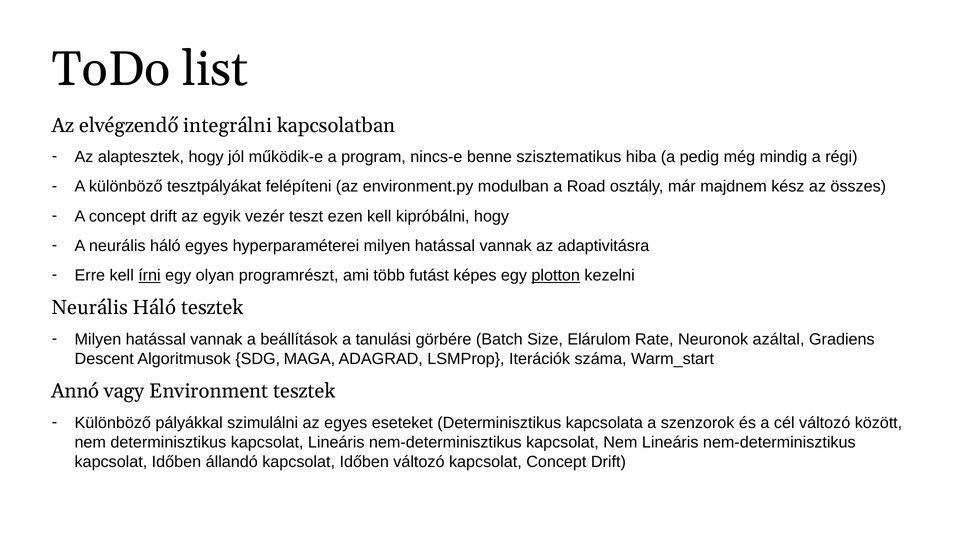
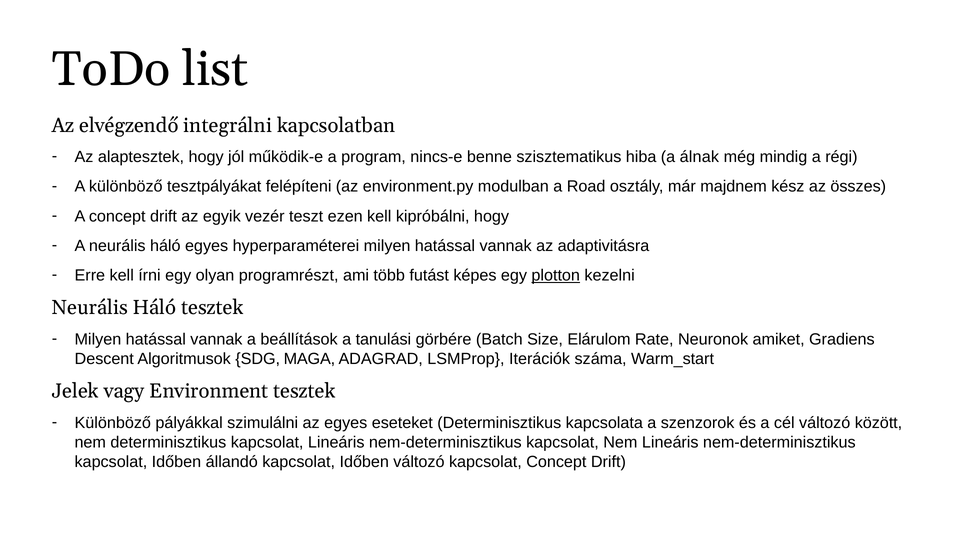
pedig: pedig -> álnak (699, 157)
írni underline: present -> none (149, 276)
azáltal: azáltal -> amiket (779, 340)
Annó: Annó -> Jelek (75, 391)
